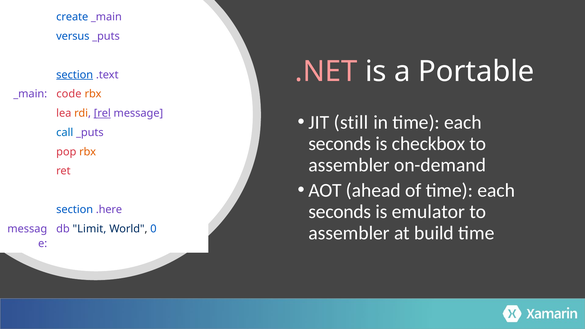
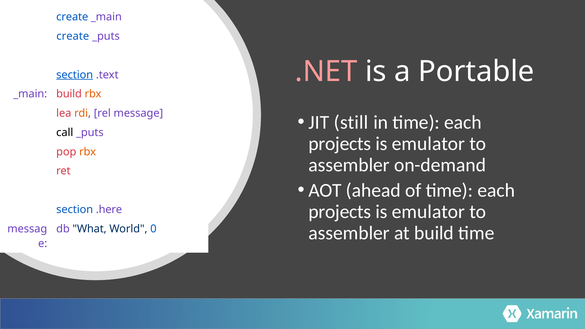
versus: versus -> create (73, 36)
code: code -> build (69, 94)
rel underline: present -> none (102, 113)
call colour: blue -> black (65, 133)
seconds: seconds -> projects (340, 144)
checkbox: checkbox -> emulator (428, 144)
seconds: seconds -> projects (340, 212)
Limit: Limit -> What (90, 229)
